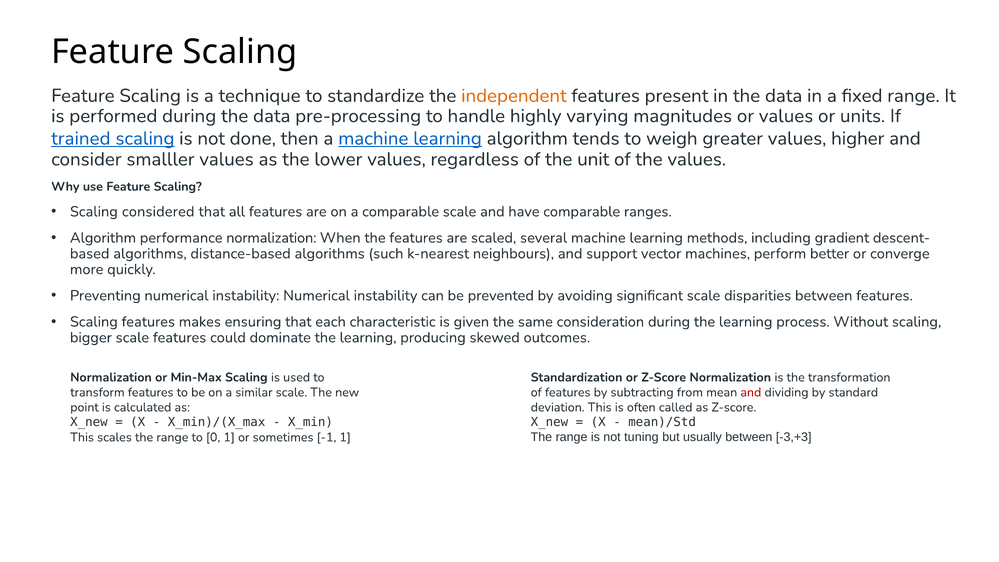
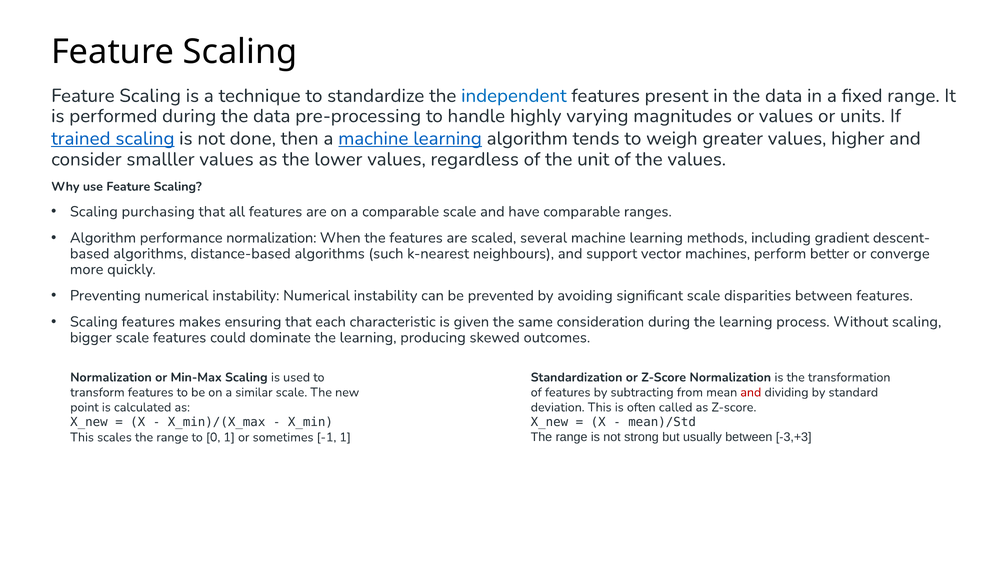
independent colour: orange -> blue (514, 96)
considered: considered -> purchasing (158, 212)
tuning: tuning -> strong (641, 437)
